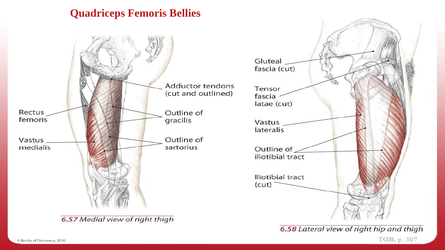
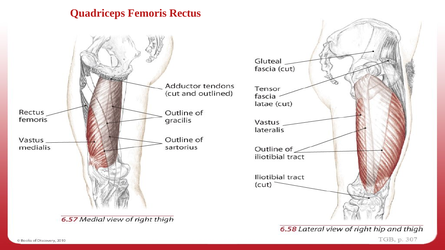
Bellies: Bellies -> Rectus (185, 13)
